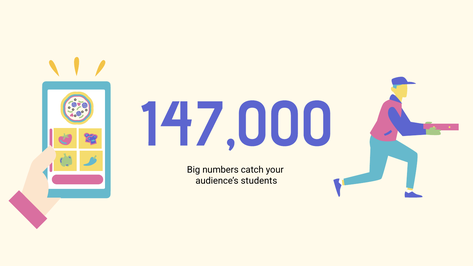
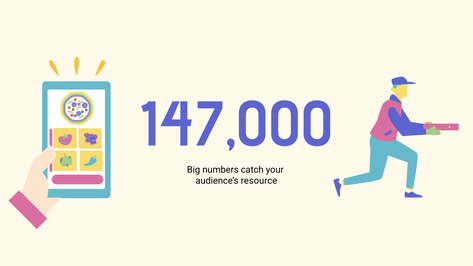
students: students -> resource (259, 181)
